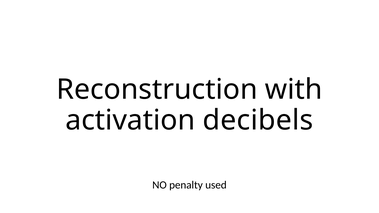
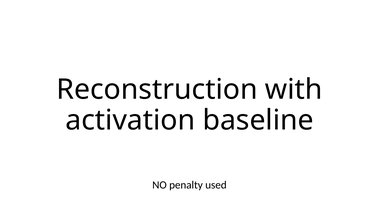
decibels: decibels -> baseline (258, 120)
